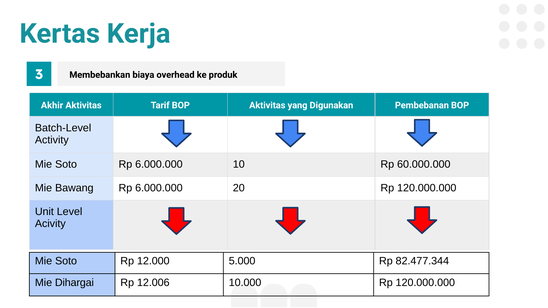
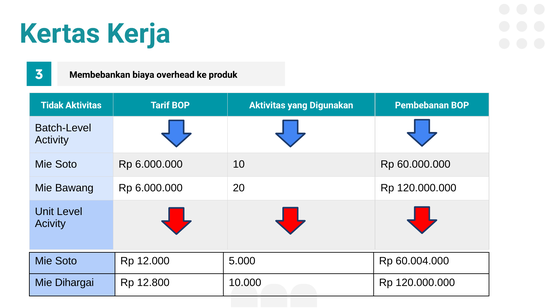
Akhir: Akhir -> Tidak (52, 105)
82.477.344: 82.477.344 -> 60.004.000 (422, 261)
12.006: 12.006 -> 12.800 (153, 283)
